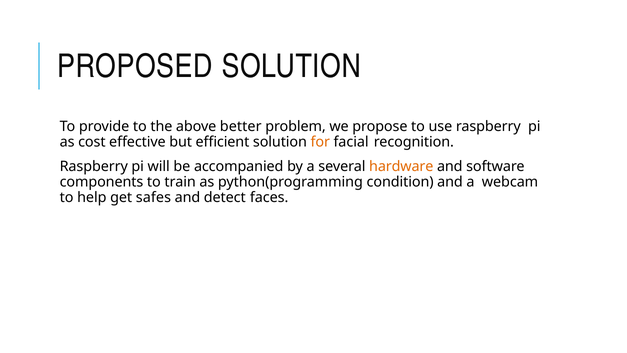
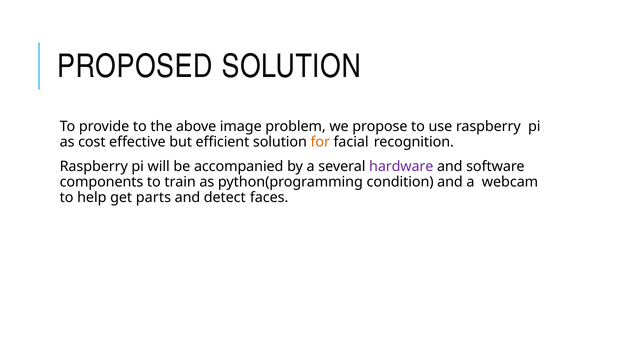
better: better -> image (241, 126)
hardware colour: orange -> purple (401, 166)
safes: safes -> parts (153, 197)
